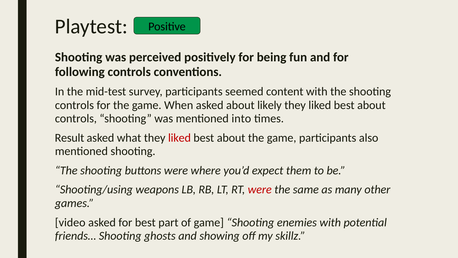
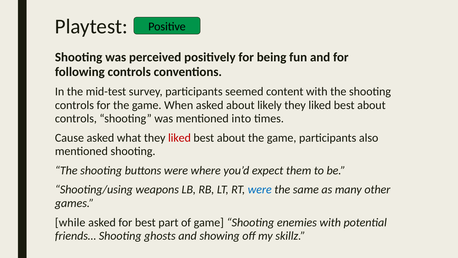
Result: Result -> Cause (69, 138)
were colour: red -> blue (260, 189)
video: video -> while (70, 222)
